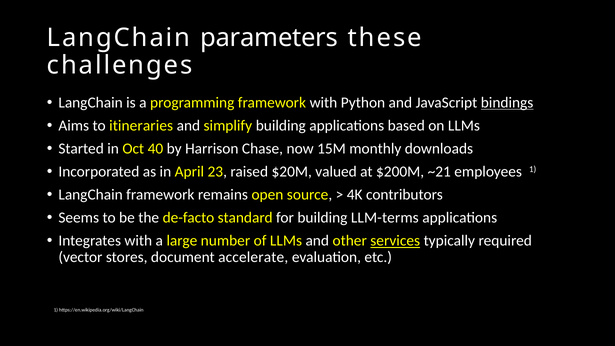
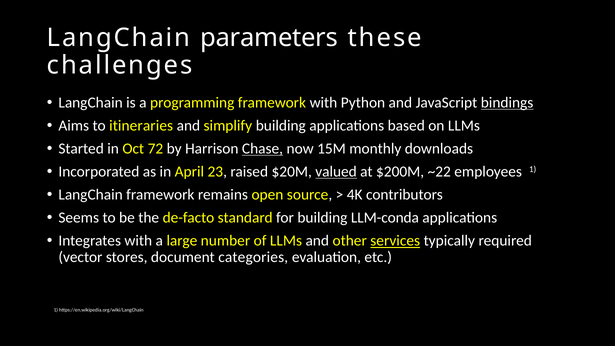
40: 40 -> 72 (155, 149)
Chase underline: none -> present (263, 149)
valued underline: none -> present (336, 172)
~21: ~21 -> ~22 (439, 172)
LLM-terms: LLM-terms -> LLM-conda (385, 218)
accelerate: accelerate -> categories (253, 257)
